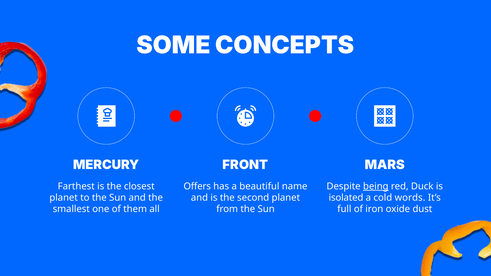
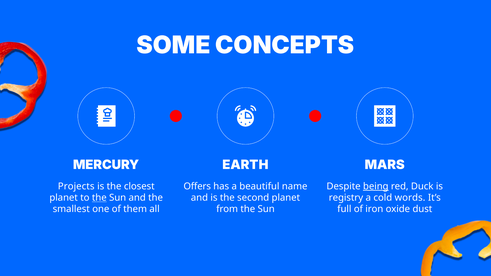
FRONT: FRONT -> EARTH (245, 165)
Farthest: Farthest -> Projects (76, 186)
the underline: none -> present (99, 198)
isolated: isolated -> registry (346, 198)
